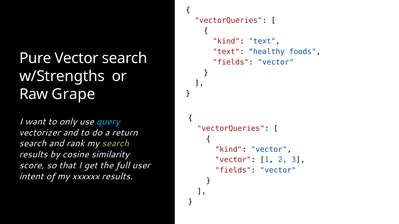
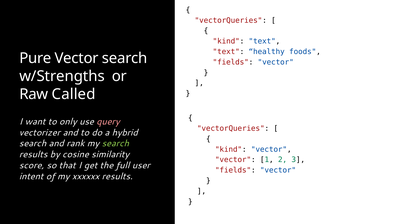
Grape: Grape -> Called (74, 94)
query colour: light blue -> pink (108, 122)
return: return -> hybrid (125, 133)
